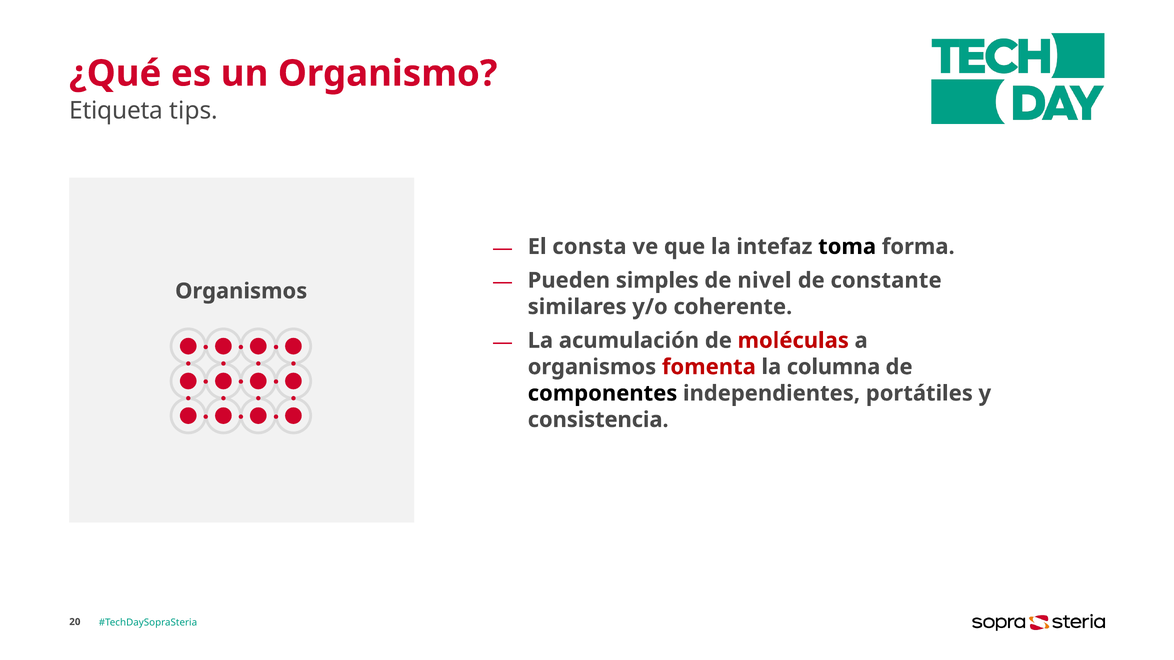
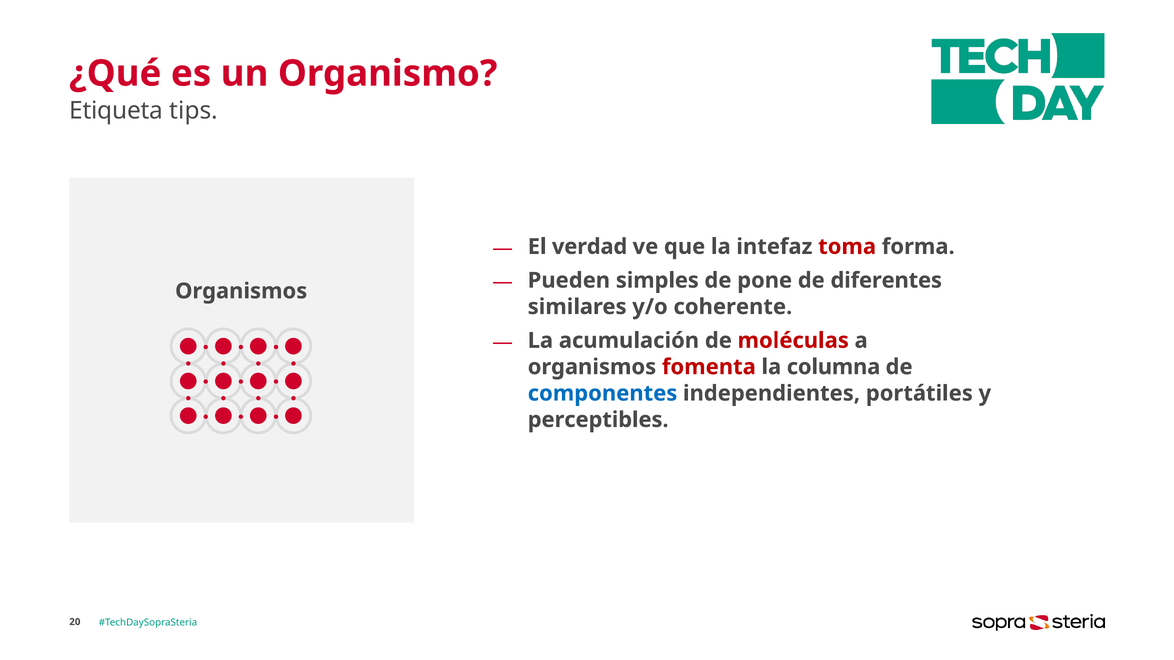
consta: consta -> verdad (590, 247)
toma colour: black -> red (847, 247)
nivel: nivel -> pone (765, 281)
constante: constante -> diferentes (886, 281)
componentes colour: black -> blue (603, 394)
consistencia: consistencia -> perceptibles (598, 420)
